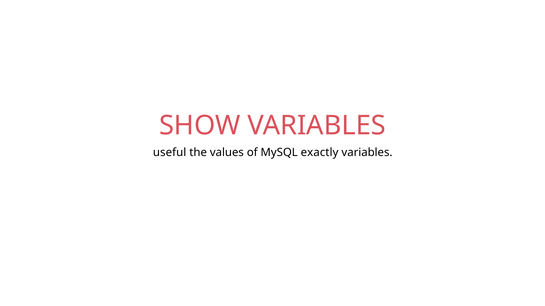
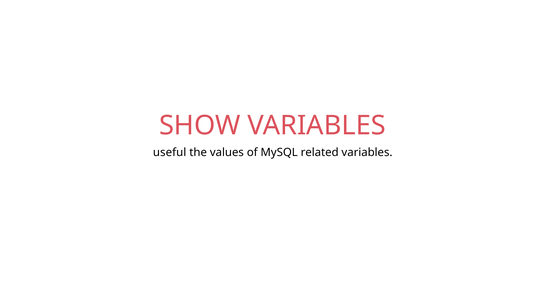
exactly: exactly -> related (320, 153)
